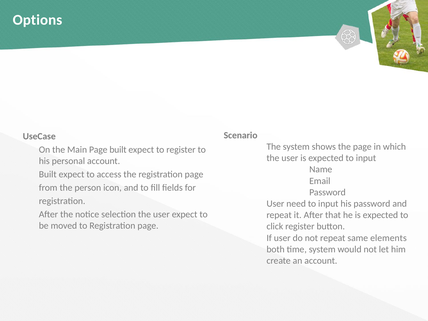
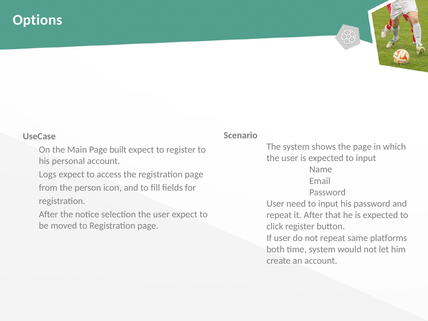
Built: Built -> Logs (48, 174)
elements: elements -> platforms (389, 238)
